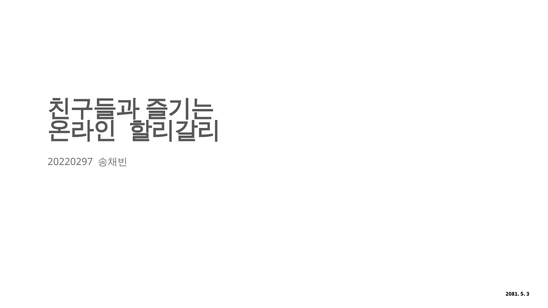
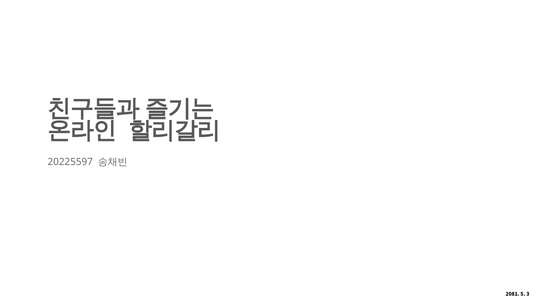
20220297: 20220297 -> 20225597 (70, 162)
